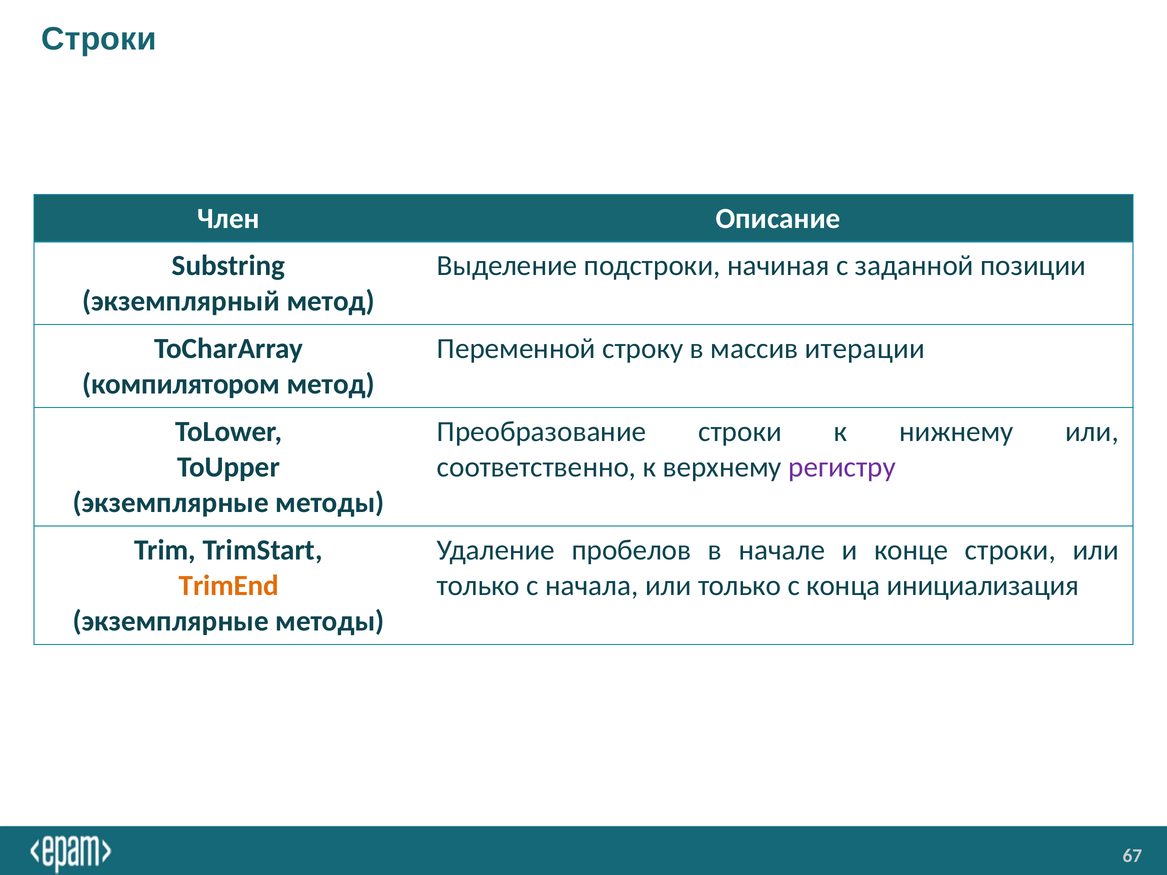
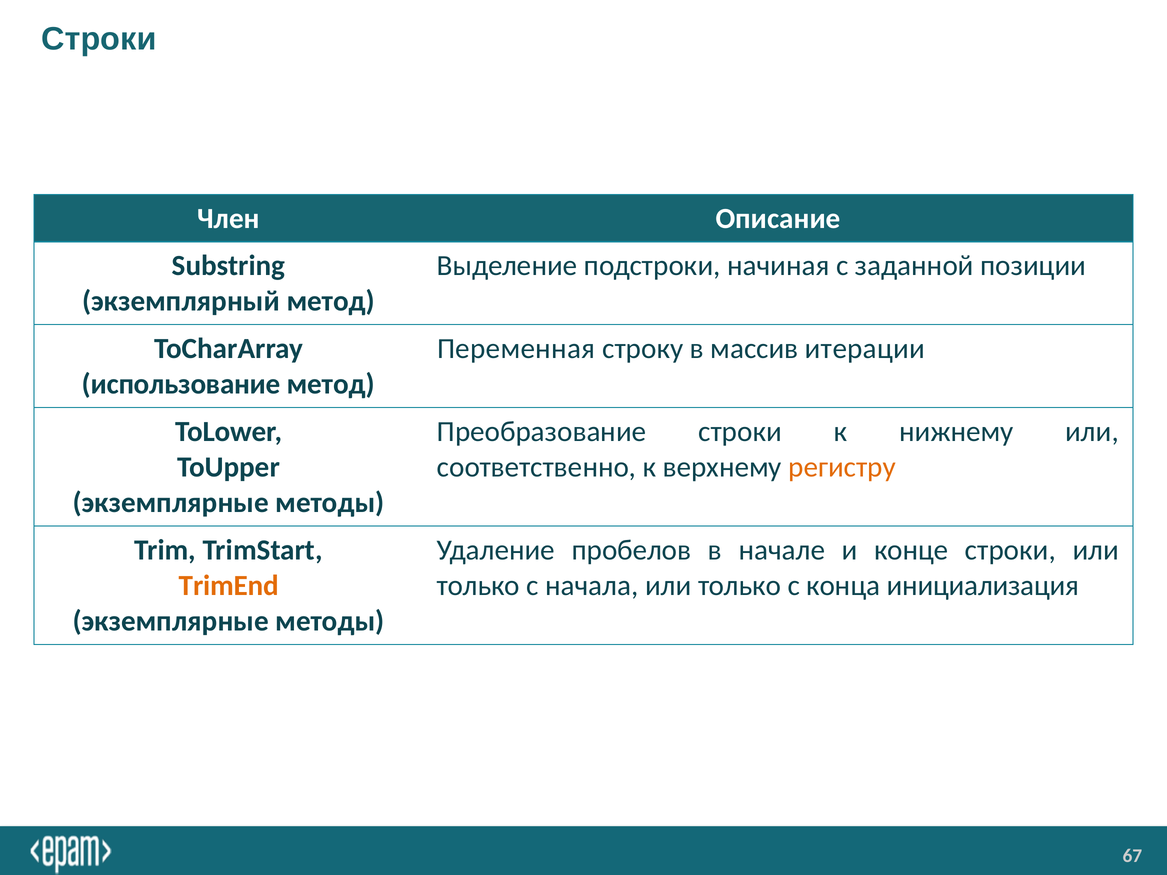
Переменной: Переменной -> Переменная (516, 349)
компилятором: компилятором -> использование (181, 384)
регистру colour: purple -> orange (842, 467)
